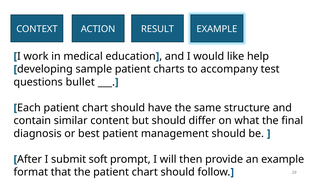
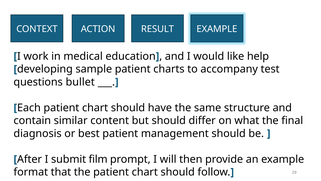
soft: soft -> film (98, 159)
